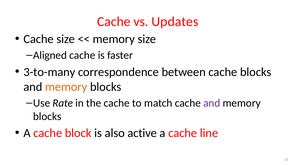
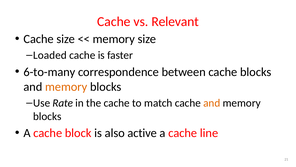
Updates: Updates -> Relevant (175, 21)
Aligned: Aligned -> Loaded (50, 55)
3-to-many: 3-to-many -> 6-to-many (49, 72)
and colour: purple -> orange (212, 103)
